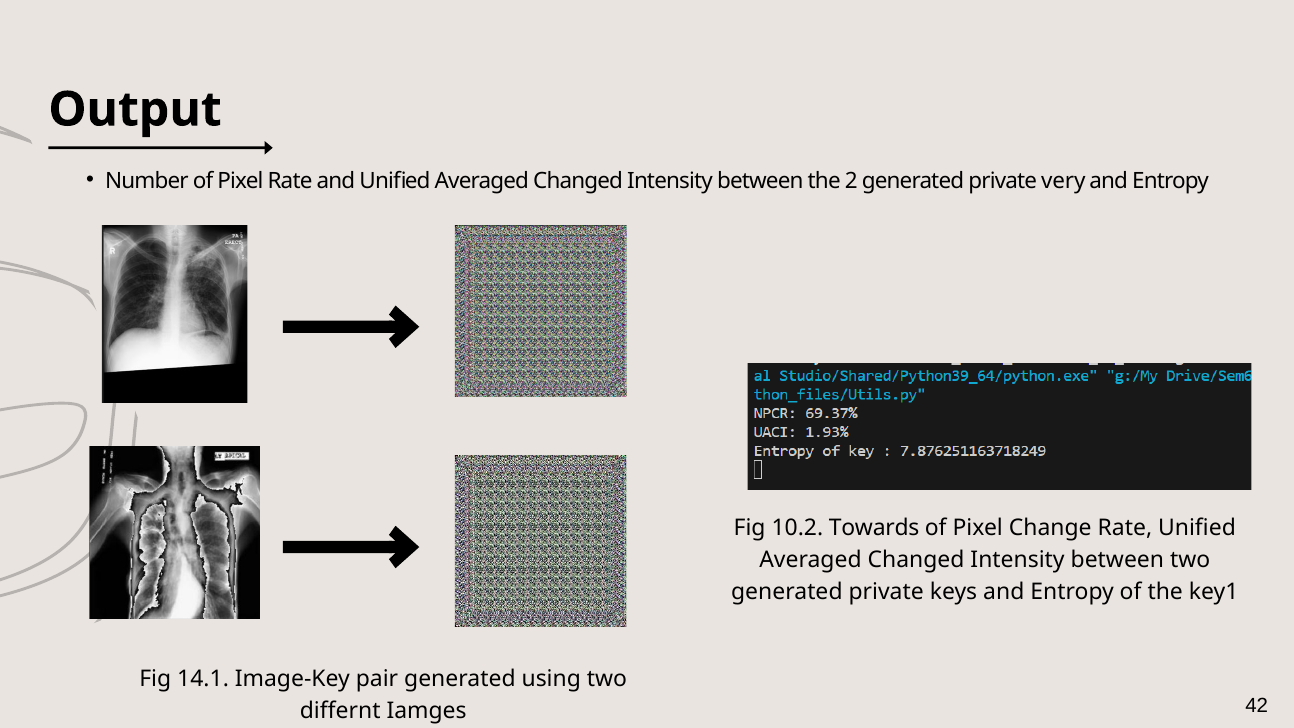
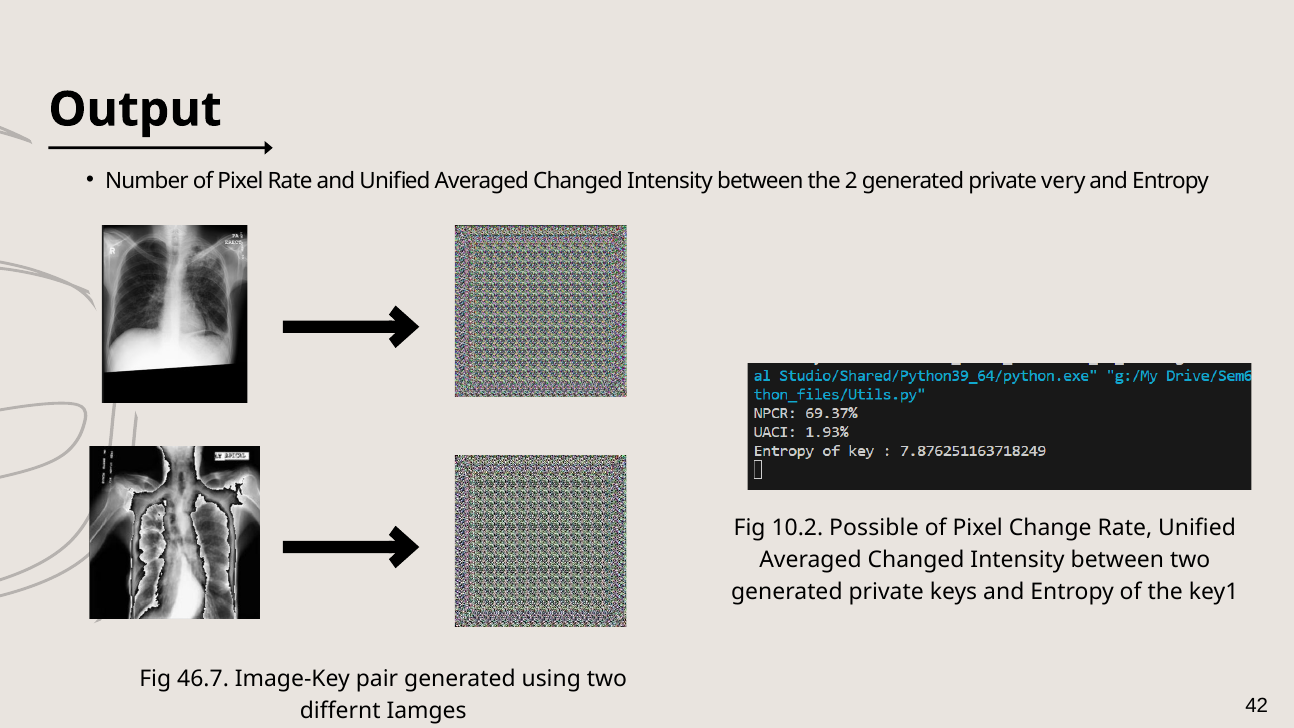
Towards: Towards -> Possible (874, 528)
14.1: 14.1 -> 46.7 (203, 679)
